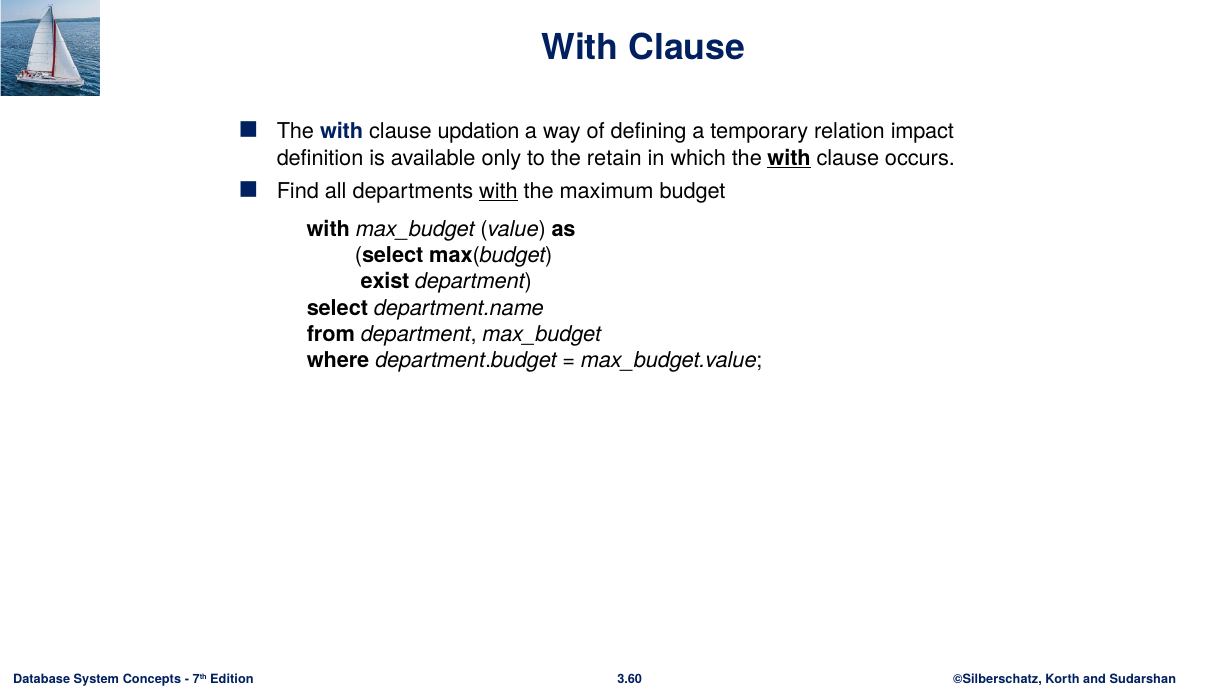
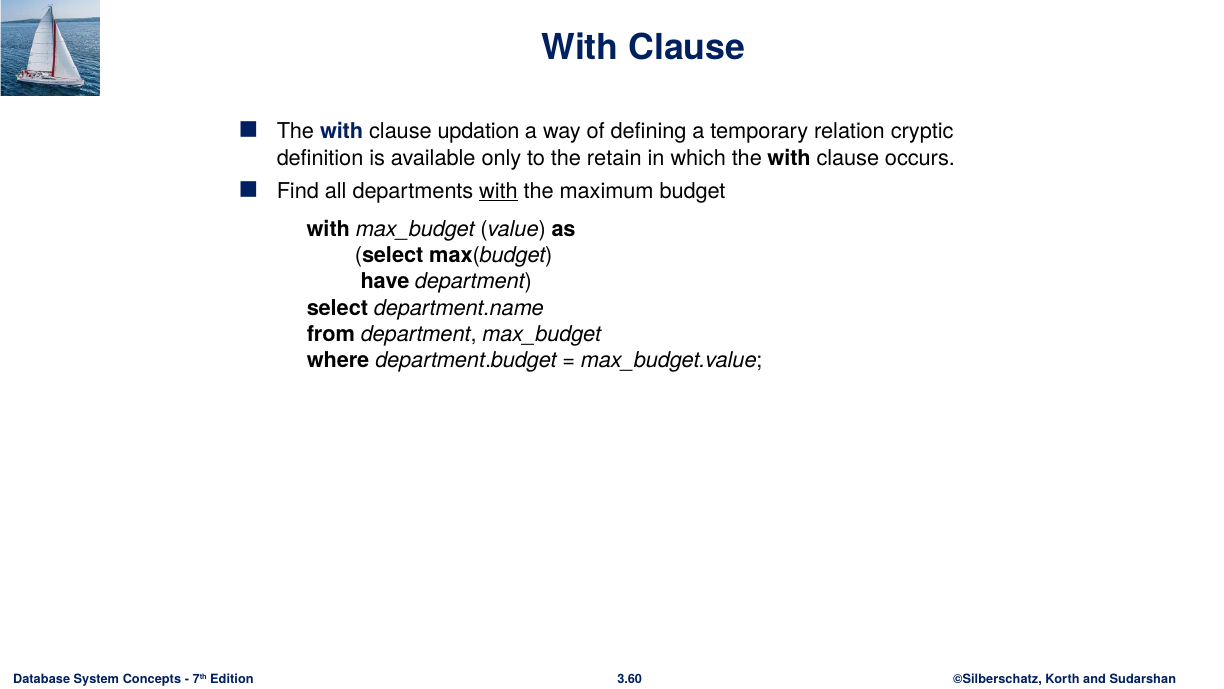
impact: impact -> cryptic (922, 132)
with underline: present -> none (789, 158)
exist: exist -> have (385, 282)
